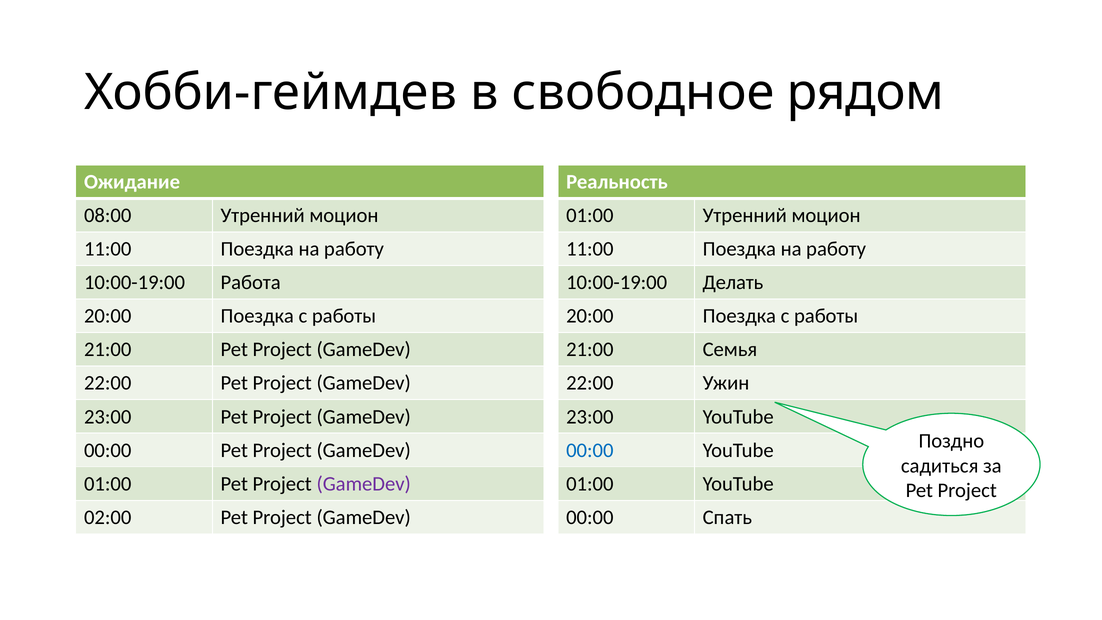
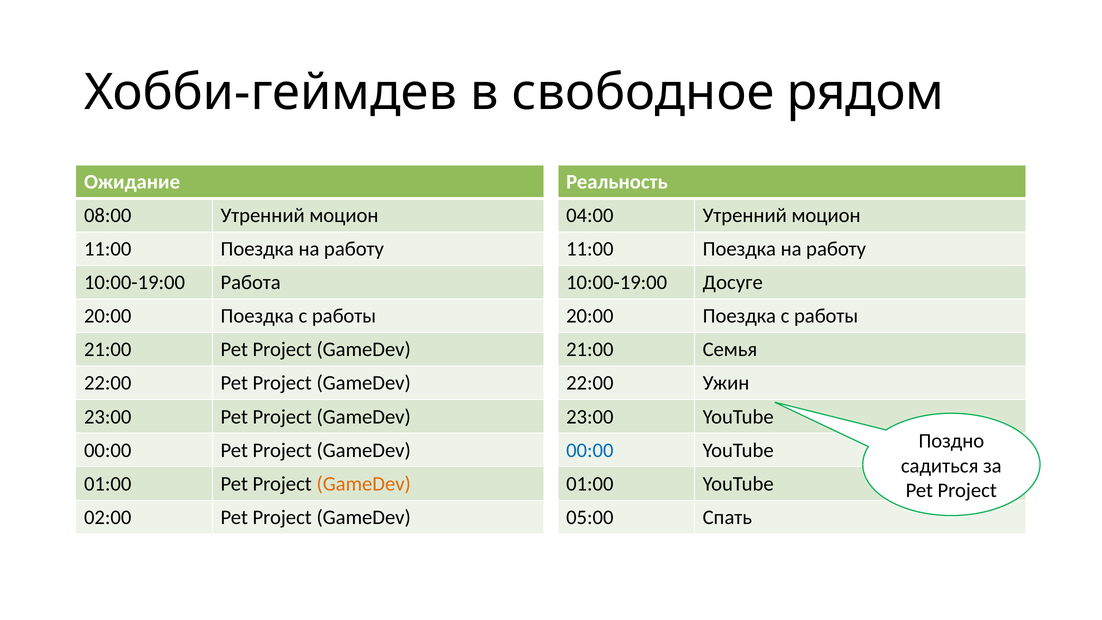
01:00: 01:00 -> 04:00 (590, 216)
Делать: Делать -> Досуге (733, 283)
GameDev colour: purple -> orange (364, 484)
00:00: 00:00 -> 05:00 (590, 517)
